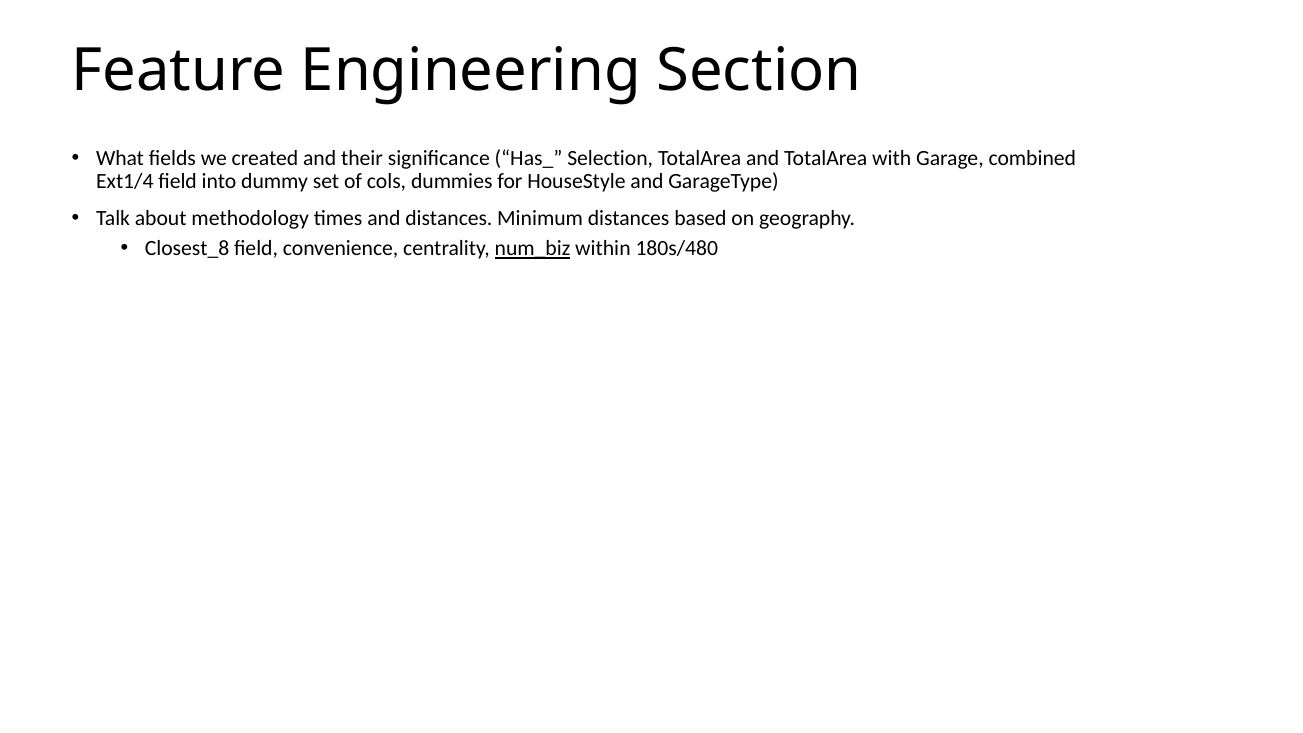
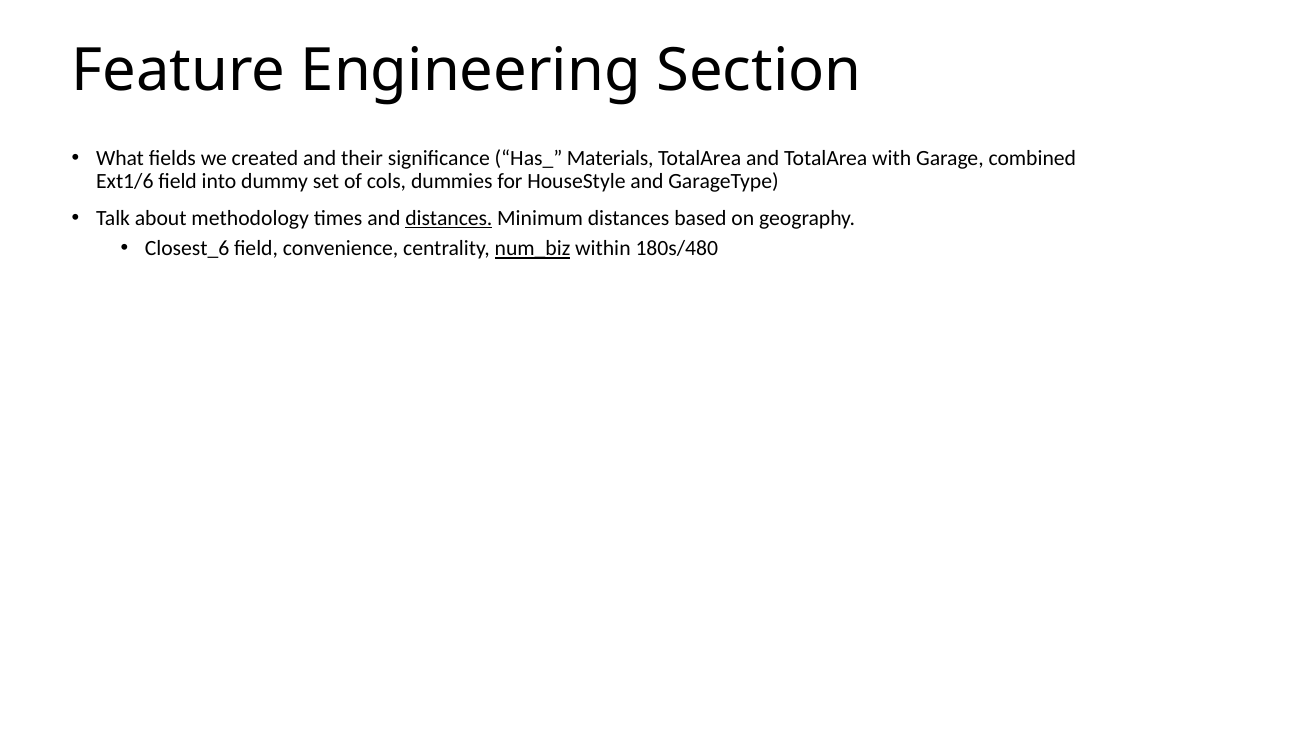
Selection: Selection -> Materials (610, 158)
Ext1/4: Ext1/4 -> Ext1/6 (125, 182)
distances underline: none -> present (449, 218)
Closest_8: Closest_8 -> Closest_6 (187, 249)
